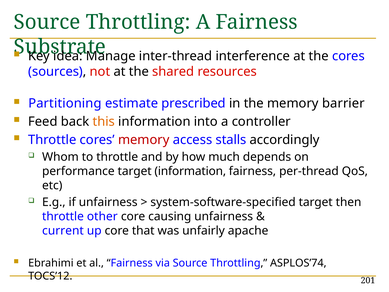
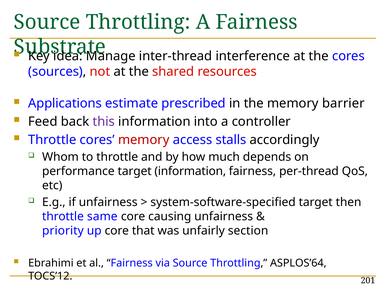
Partitioning: Partitioning -> Applications (65, 103)
this colour: orange -> purple (104, 121)
other: other -> same (102, 216)
current: current -> priority (63, 231)
apache: apache -> section (248, 231)
ASPLOS’74: ASPLOS’74 -> ASPLOS’64 (298, 263)
